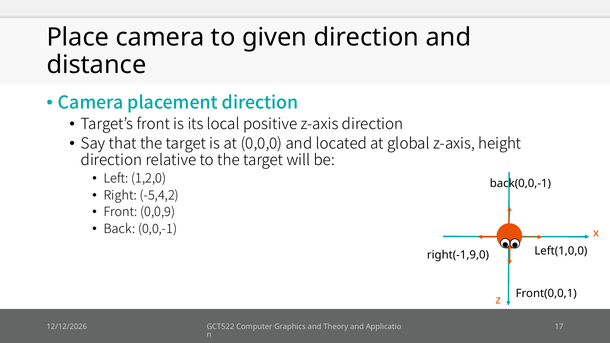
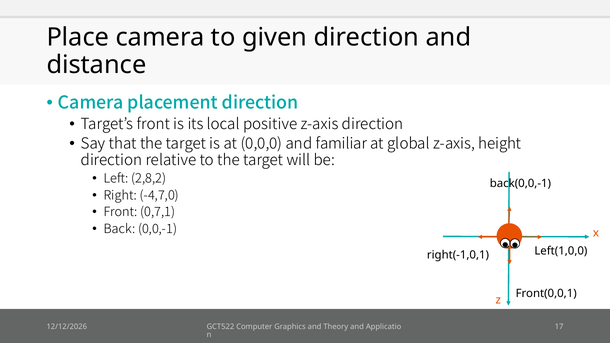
located: located -> familiar (341, 144)
1,2,0: 1,2,0 -> 2,8,2 (149, 179)
-5,4,2: -5,4,2 -> -4,7,0 (159, 195)
0,0,9: 0,0,9 -> 0,7,1 (158, 212)
right(-1,9,0: right(-1,9,0 -> right(-1,0,1 (458, 255)
